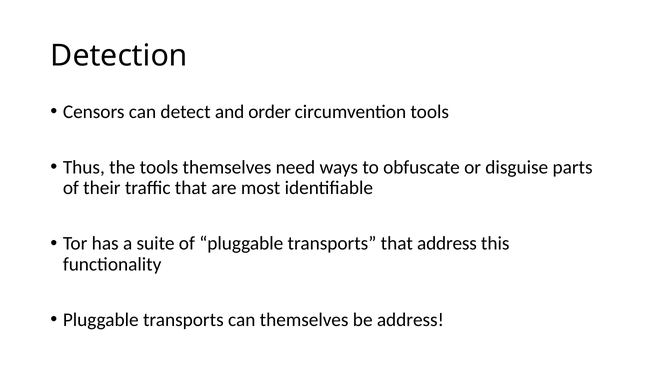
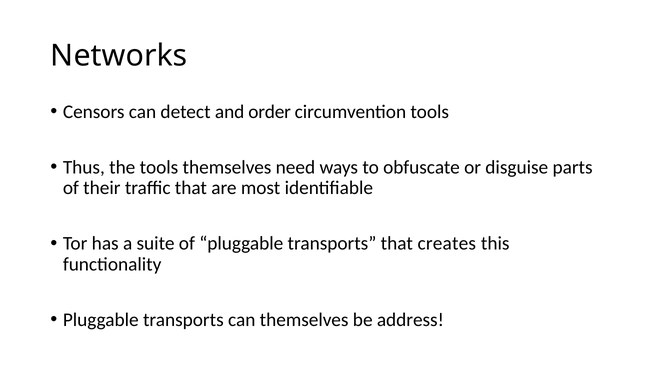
Detection: Detection -> Networks (119, 56)
that address: address -> creates (447, 244)
